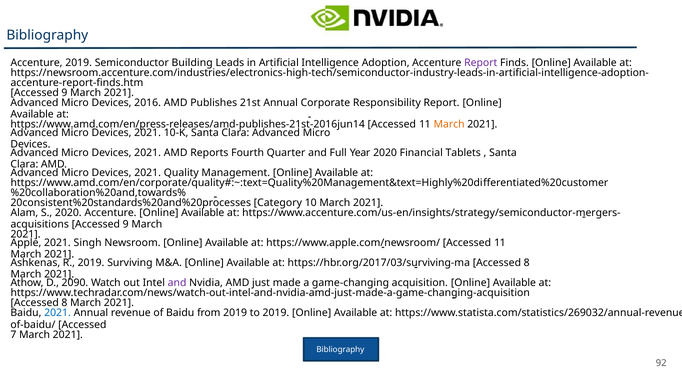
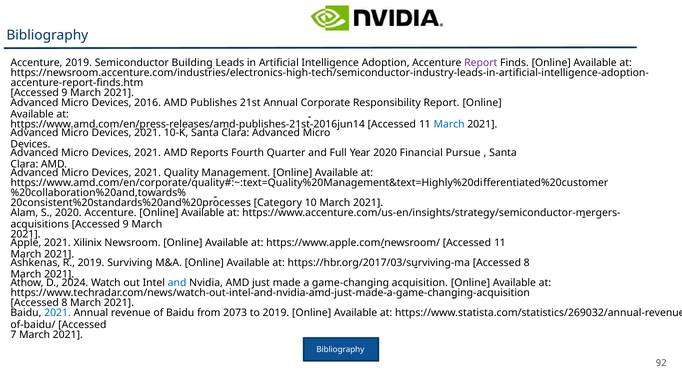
March colour: orange -> blue (449, 124)
Tablets: Tablets -> Pursue (463, 153)
Singh: Singh -> Xilinix (88, 243)
2090: 2090 -> 2024 (75, 283)
and colour: purple -> blue (177, 283)
from 2019: 2019 -> 2073 (235, 313)
